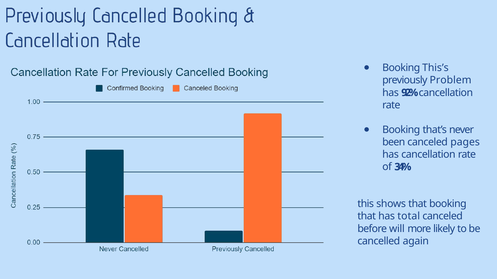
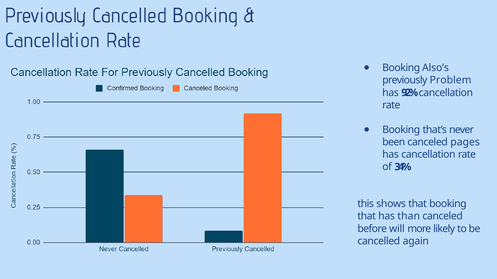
This’s: This’s -> Also’s (435, 68)
total: total -> than (409, 217)
